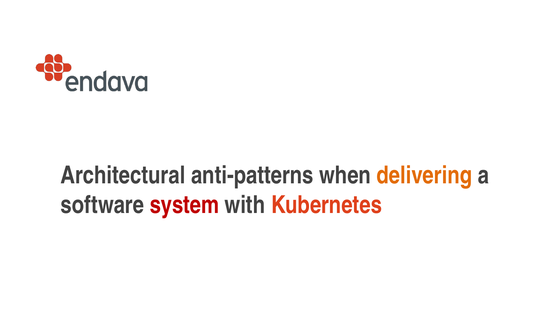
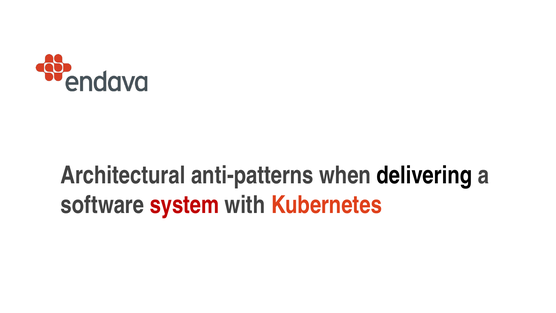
delivering colour: orange -> black (424, 175)
